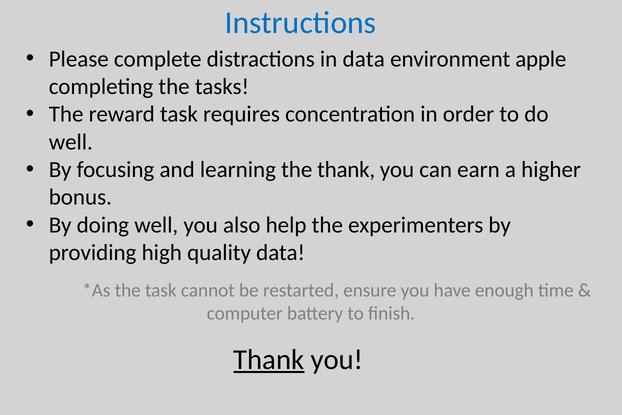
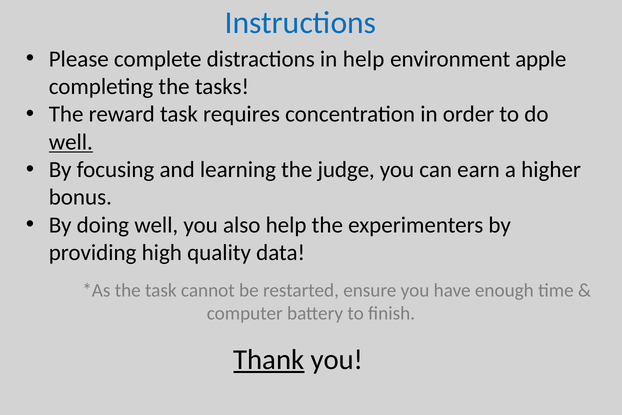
in data: data -> help (364, 59)
well underline: none -> present (71, 142)
the thank: thank -> judge (346, 170)
